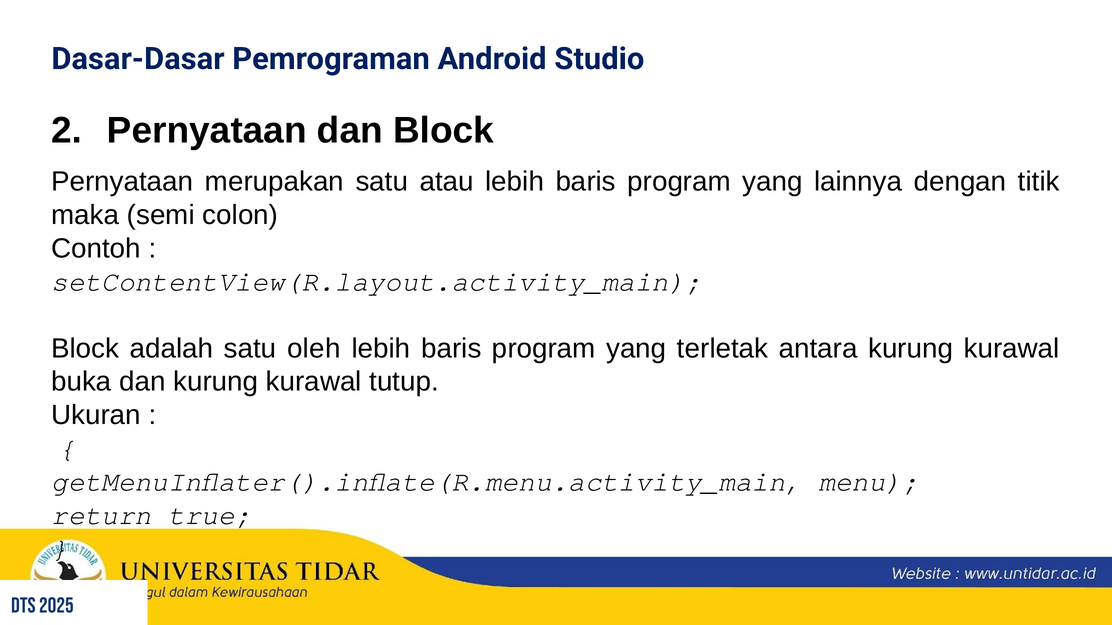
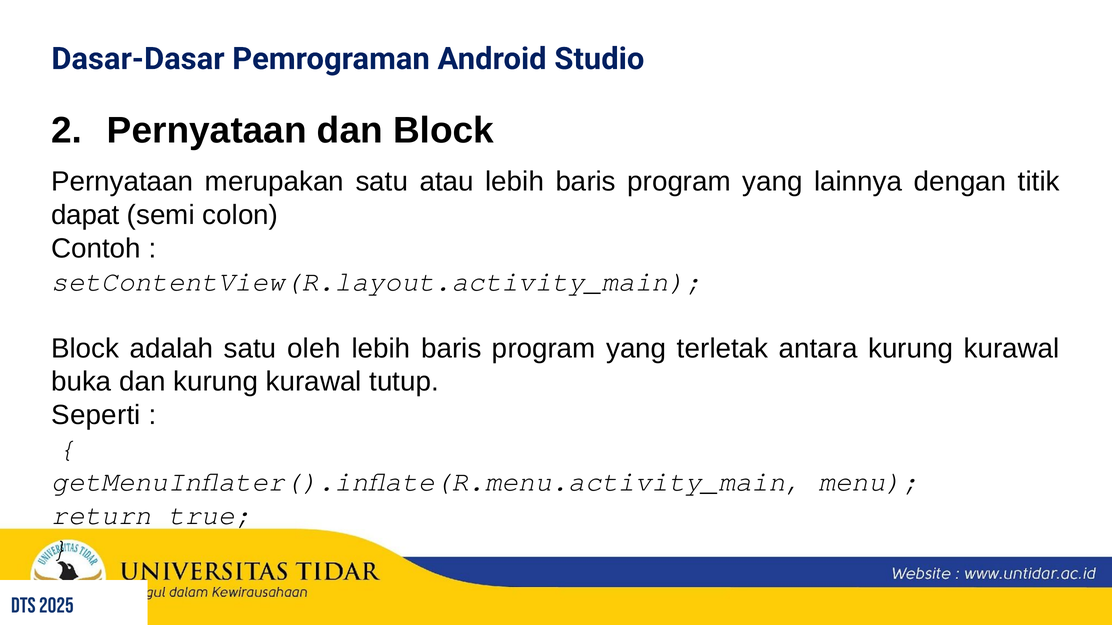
maka: maka -> dapat (85, 215)
Ukuran: Ukuran -> Seperti (96, 415)
